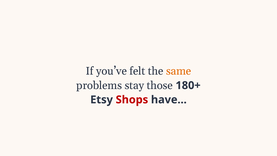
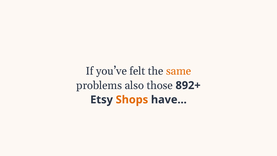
stay: stay -> also (134, 85)
180+: 180+ -> 892+ (188, 85)
Shops colour: red -> orange (132, 100)
